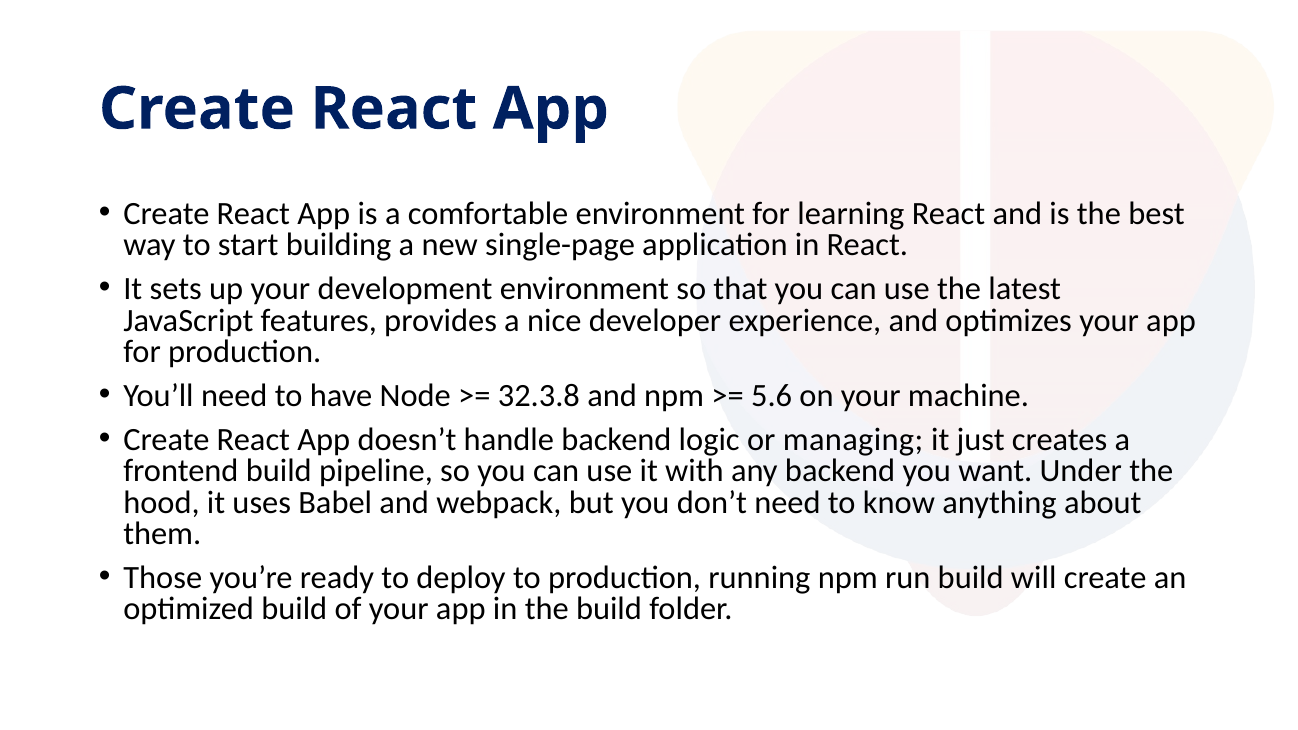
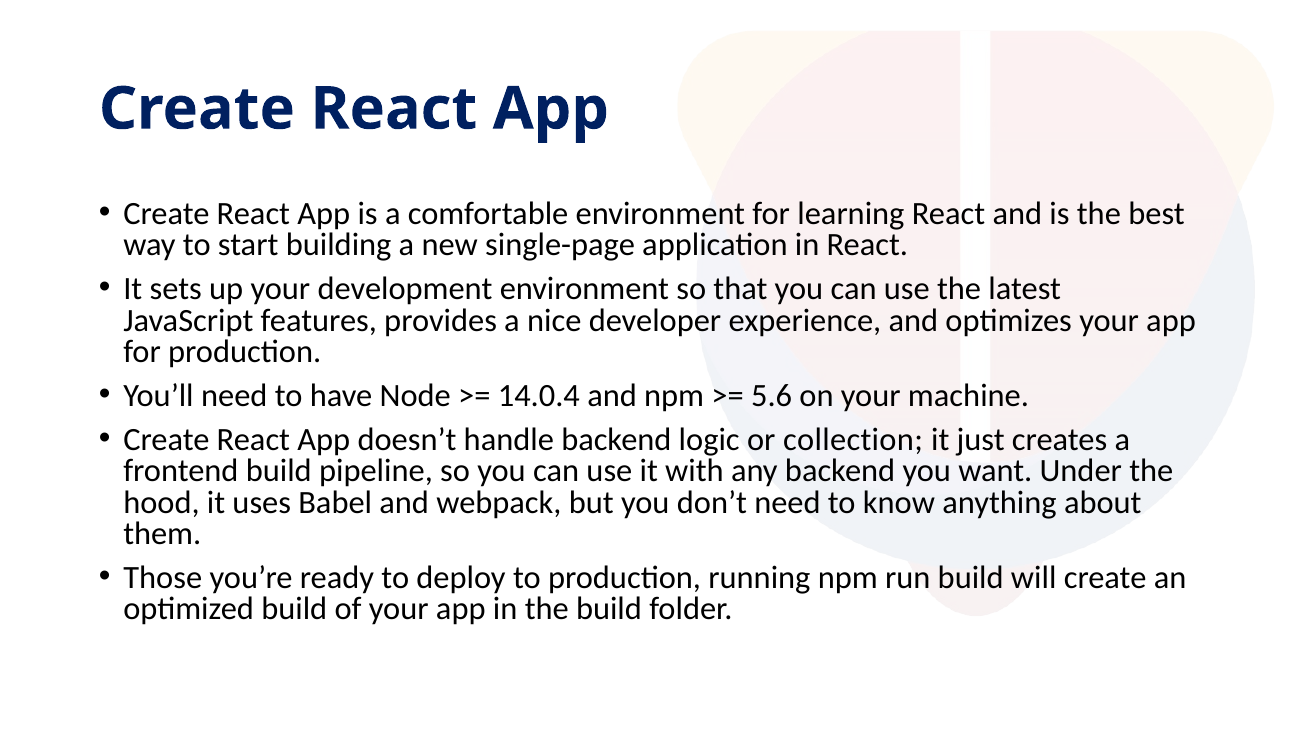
32.3.8: 32.3.8 -> 14.0.4 (539, 396)
managing: managing -> collection (853, 439)
